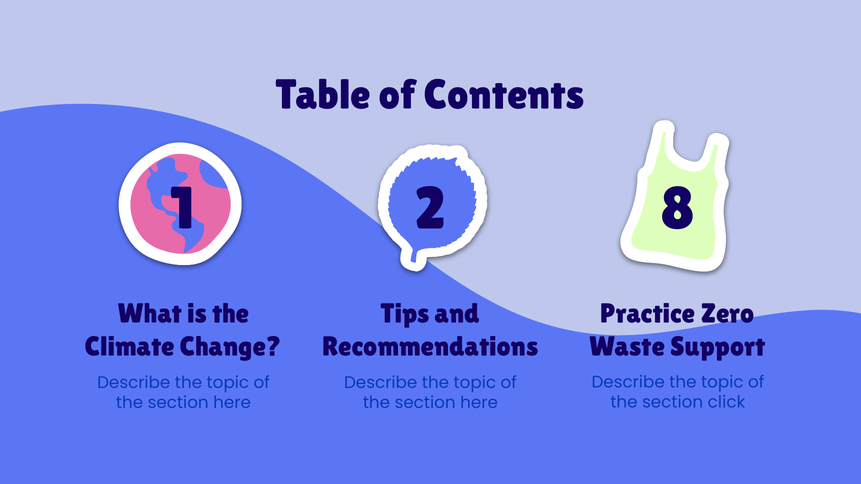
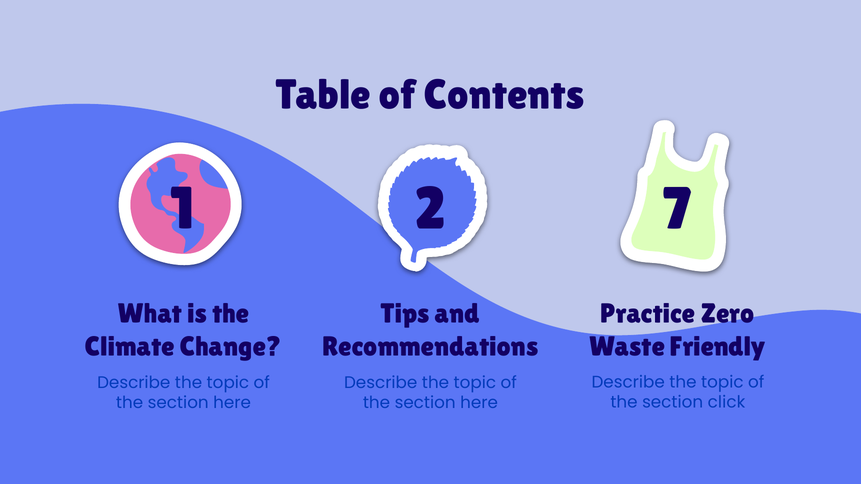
8: 8 -> 7 (677, 209)
Support: Support -> Friendly (718, 347)
